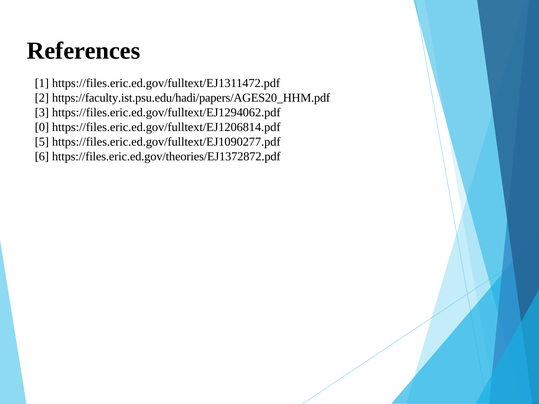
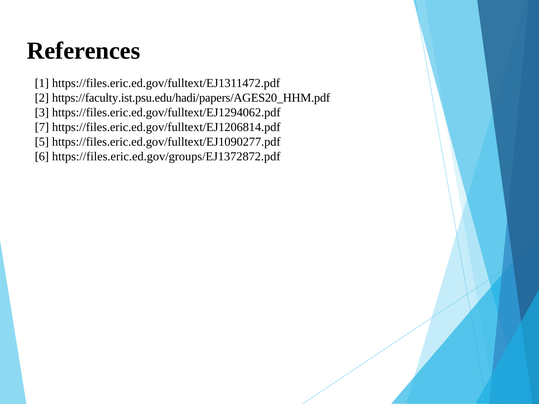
0: 0 -> 7 (42, 127)
https://files.eric.ed.gov/theories/EJ1372872.pdf: https://files.eric.ed.gov/theories/EJ1372872.pdf -> https://files.eric.ed.gov/groups/EJ1372872.pdf (166, 156)
